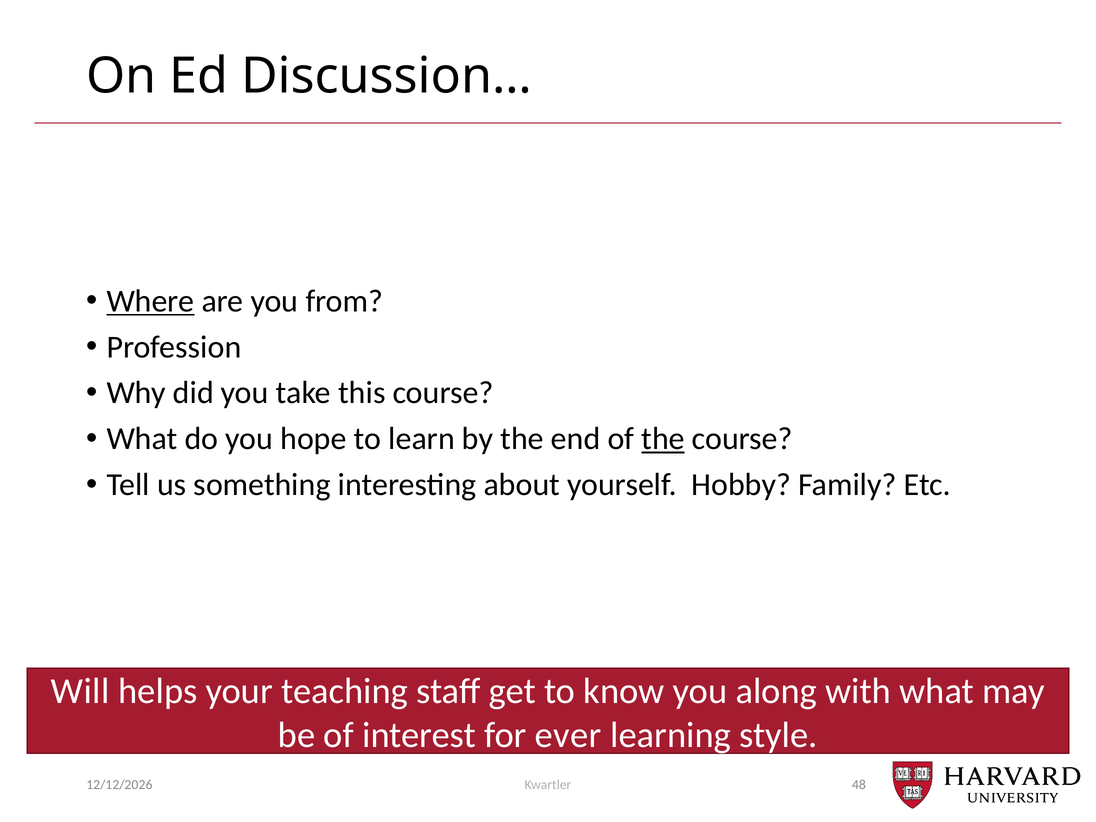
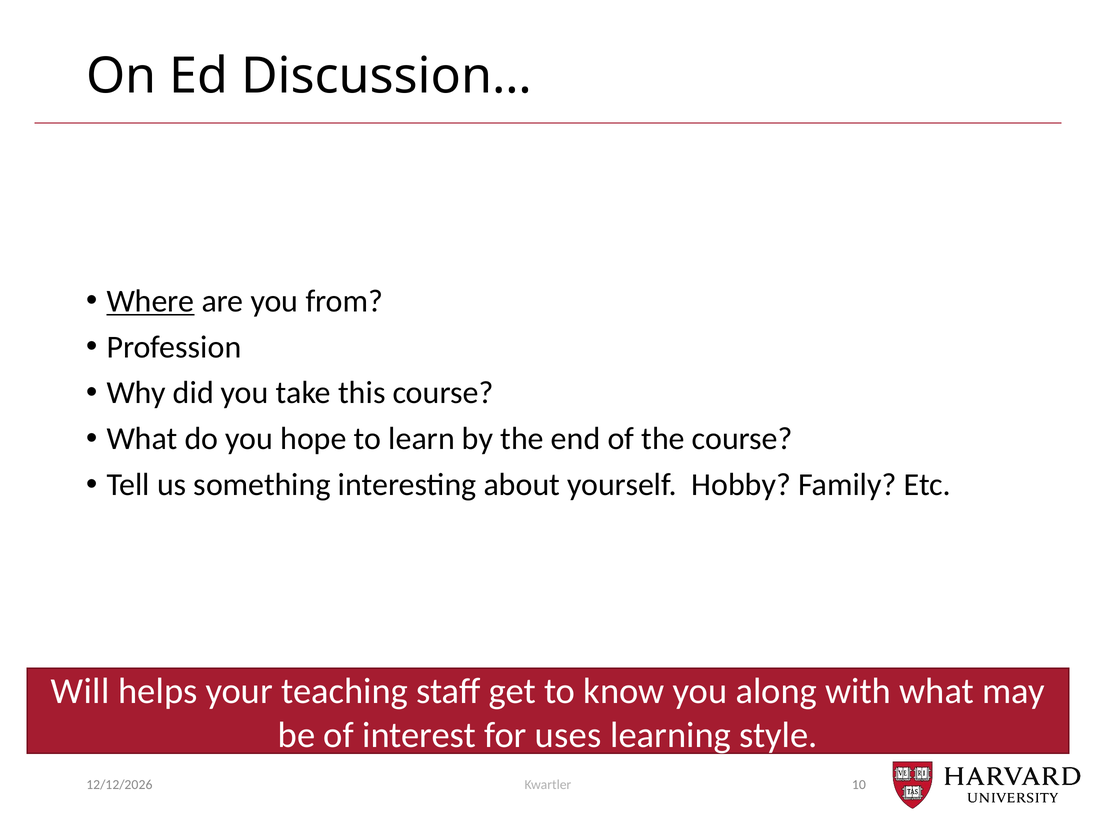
the underline: present -> none (663, 439)
ever: ever -> uses (568, 735)
48: 48 -> 10 (859, 785)
